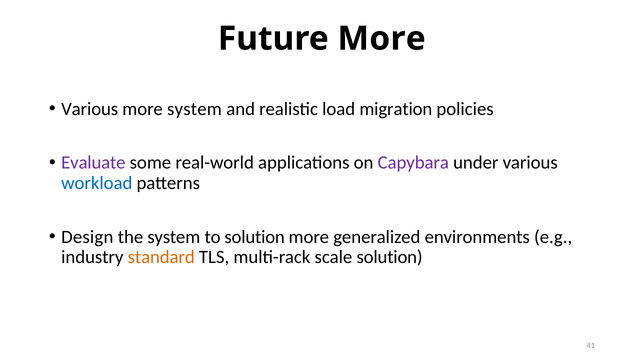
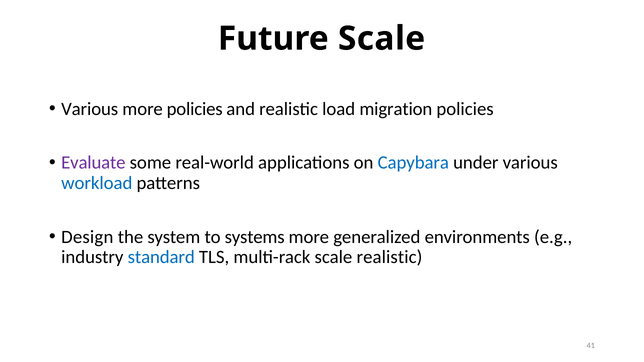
Future More: More -> Scale (382, 39)
more system: system -> policies (195, 109)
Capybara colour: purple -> blue (413, 163)
to solution: solution -> systems (255, 237)
standard colour: orange -> blue (161, 257)
scale solution: solution -> realistic (389, 257)
